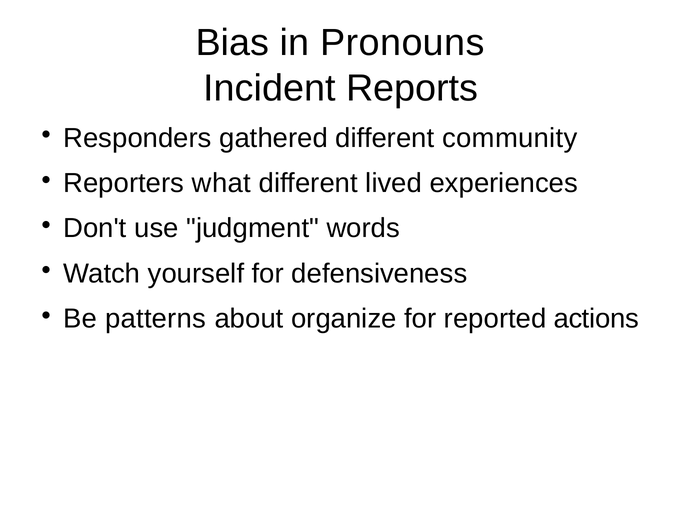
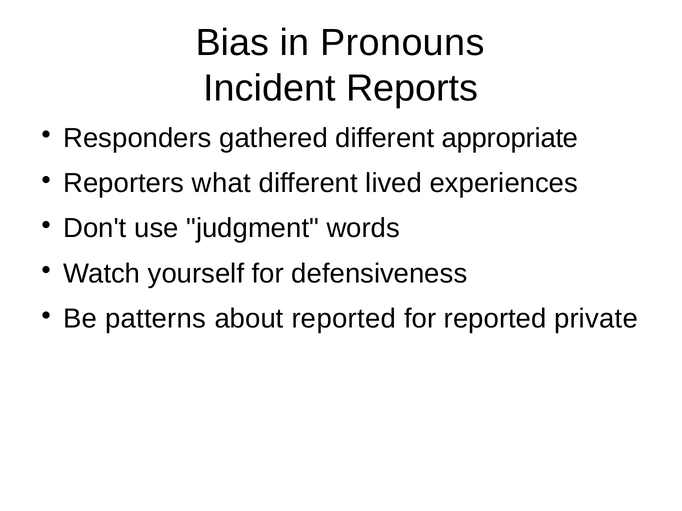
community: community -> appropriate (510, 138)
about organize: organize -> reported (344, 319)
actions: actions -> private (596, 319)
